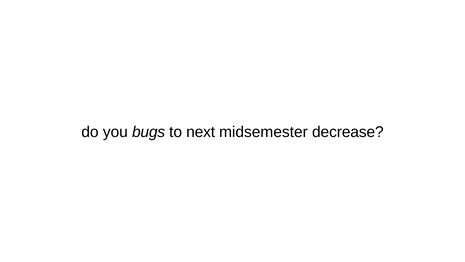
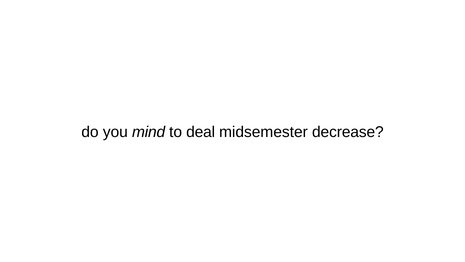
bugs: bugs -> mind (149, 132)
next: next -> deal (201, 132)
